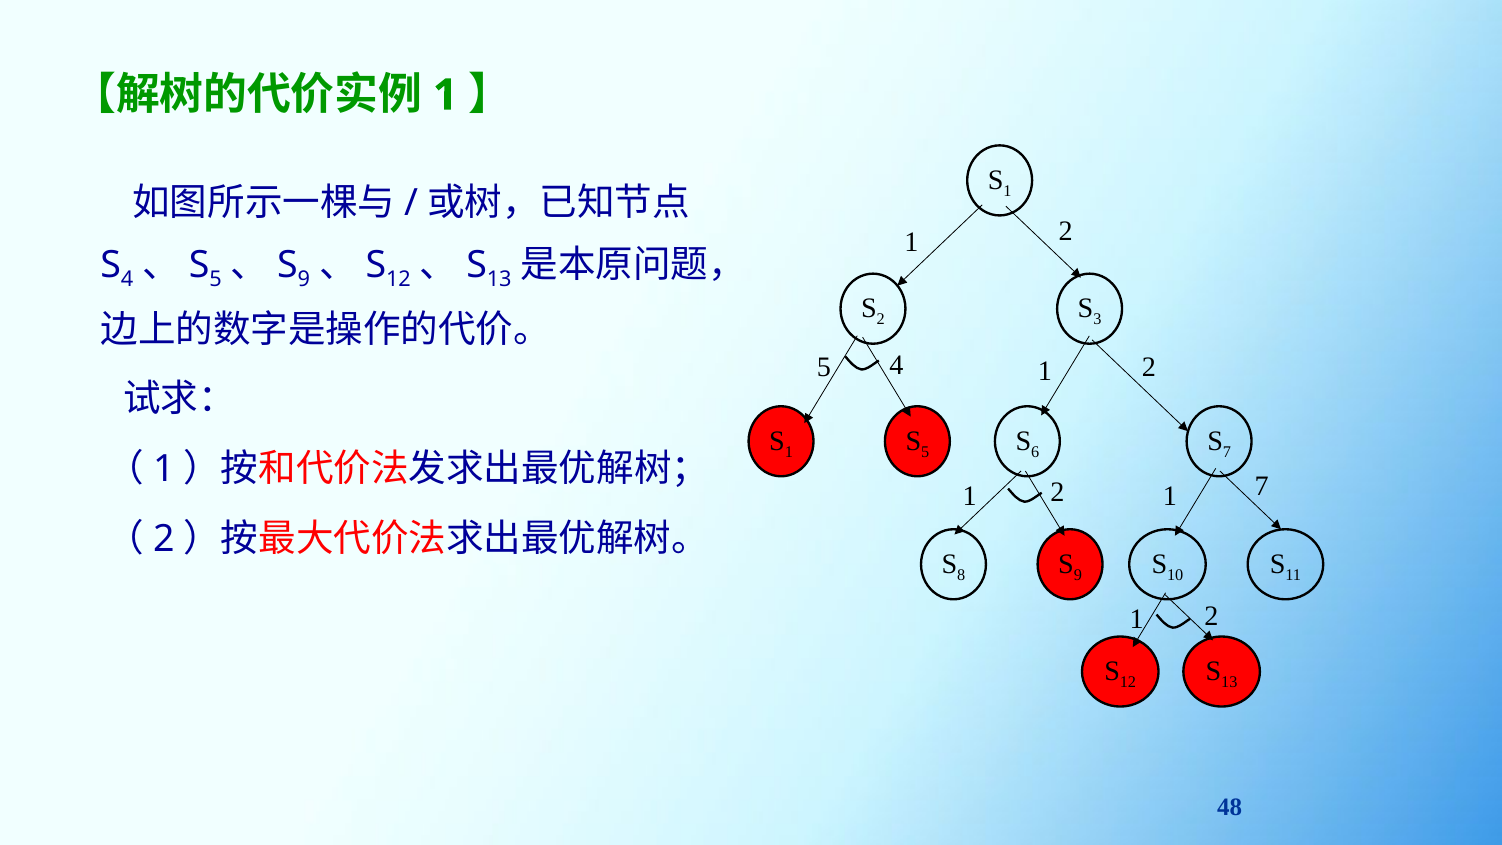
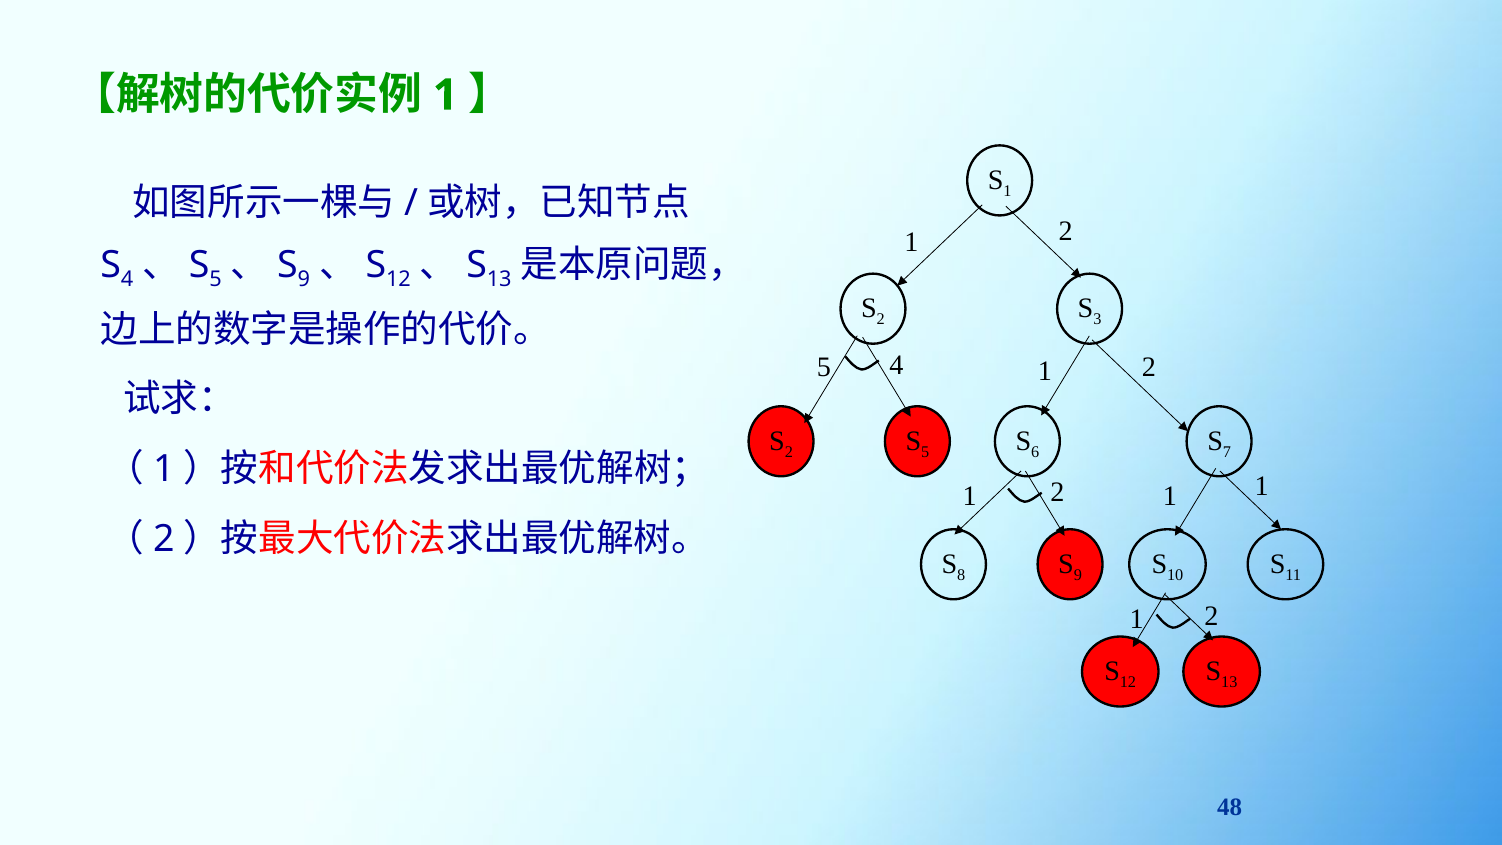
1: 1 -> 2 (789, 452)
2 1 7: 7 -> 1 (1262, 486)
